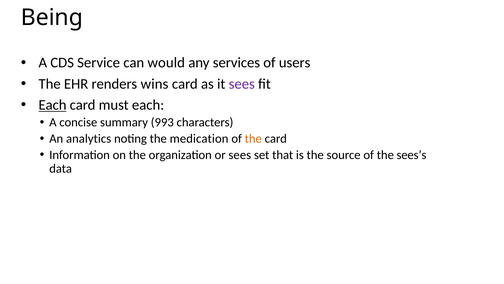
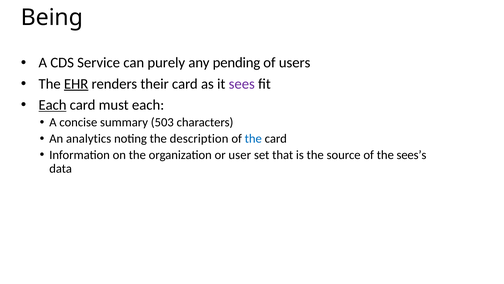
would: would -> purely (166, 63)
services: services -> pending (236, 63)
EHR underline: none -> present (76, 84)
wins: wins -> their (155, 84)
993: 993 -> 503 (162, 122)
medication: medication -> description (199, 138)
the colour: orange -> blue (253, 138)
or sees: sees -> user (240, 155)
